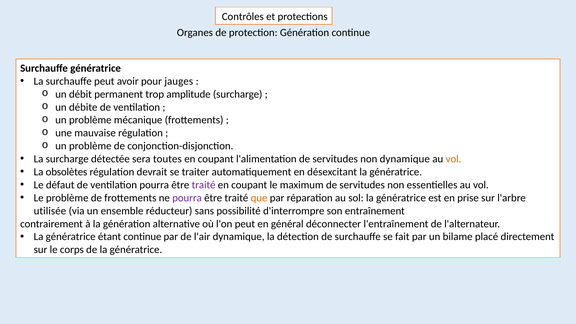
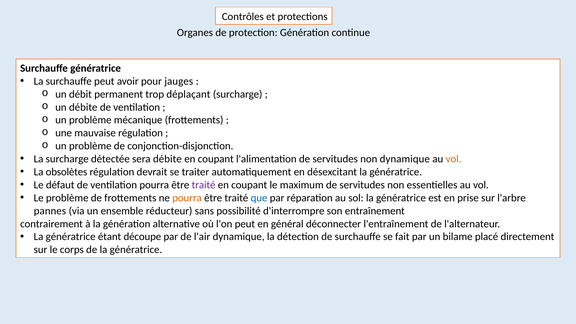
amplitude: amplitude -> déplaçant (188, 94)
sera toutes: toutes -> débite (167, 159)
pourra colour: purple -> orange (187, 198)
que colour: orange -> blue (259, 198)
utilisée: utilisée -> pannes (50, 211)
étant continue: continue -> découpe (142, 237)
